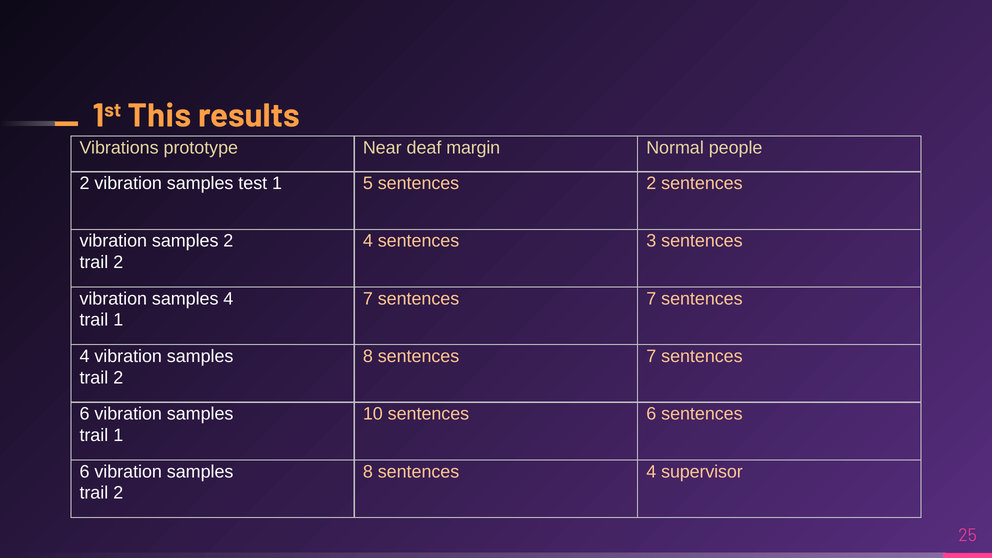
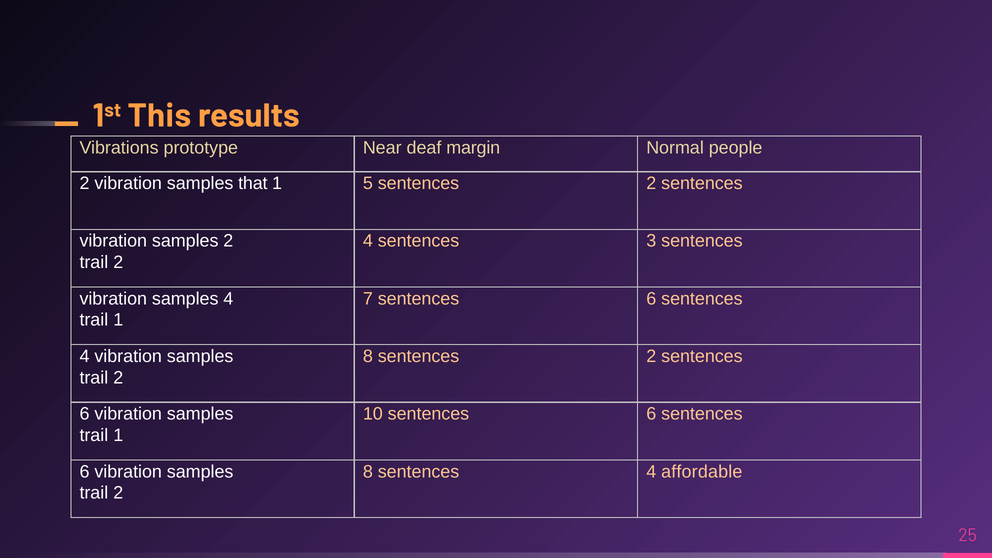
test: test -> that (253, 183)
7 sentences 7: 7 -> 6 (651, 299)
8 sentences 7: 7 -> 2 (651, 356)
supervisor: supervisor -> affordable (702, 472)
